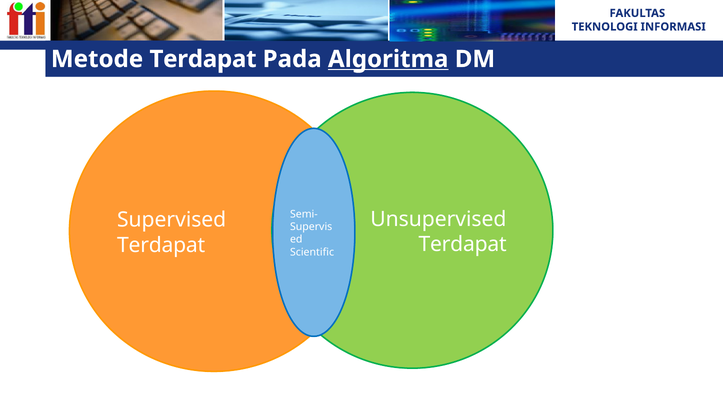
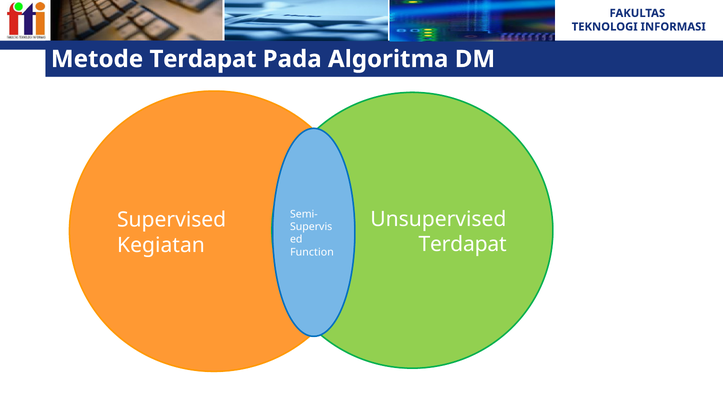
Algoritma underline: present -> none (388, 59)
Terdapat: Terdapat -> Kegiatan (161, 245)
Scientific: Scientific -> Function (312, 252)
